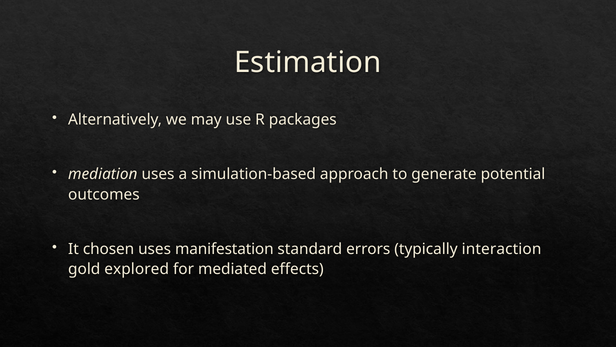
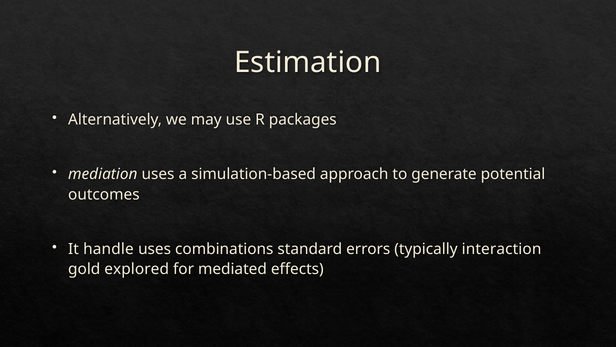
chosen: chosen -> handle (108, 249)
manifestation: manifestation -> combinations (224, 249)
